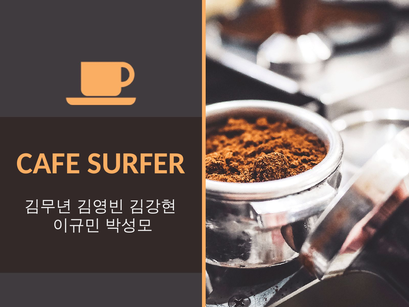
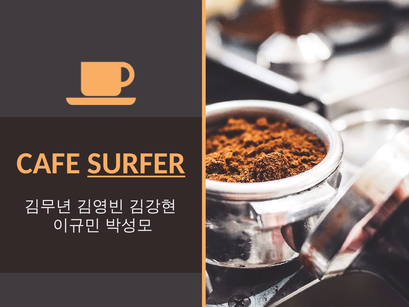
SURFER underline: none -> present (136, 163)
